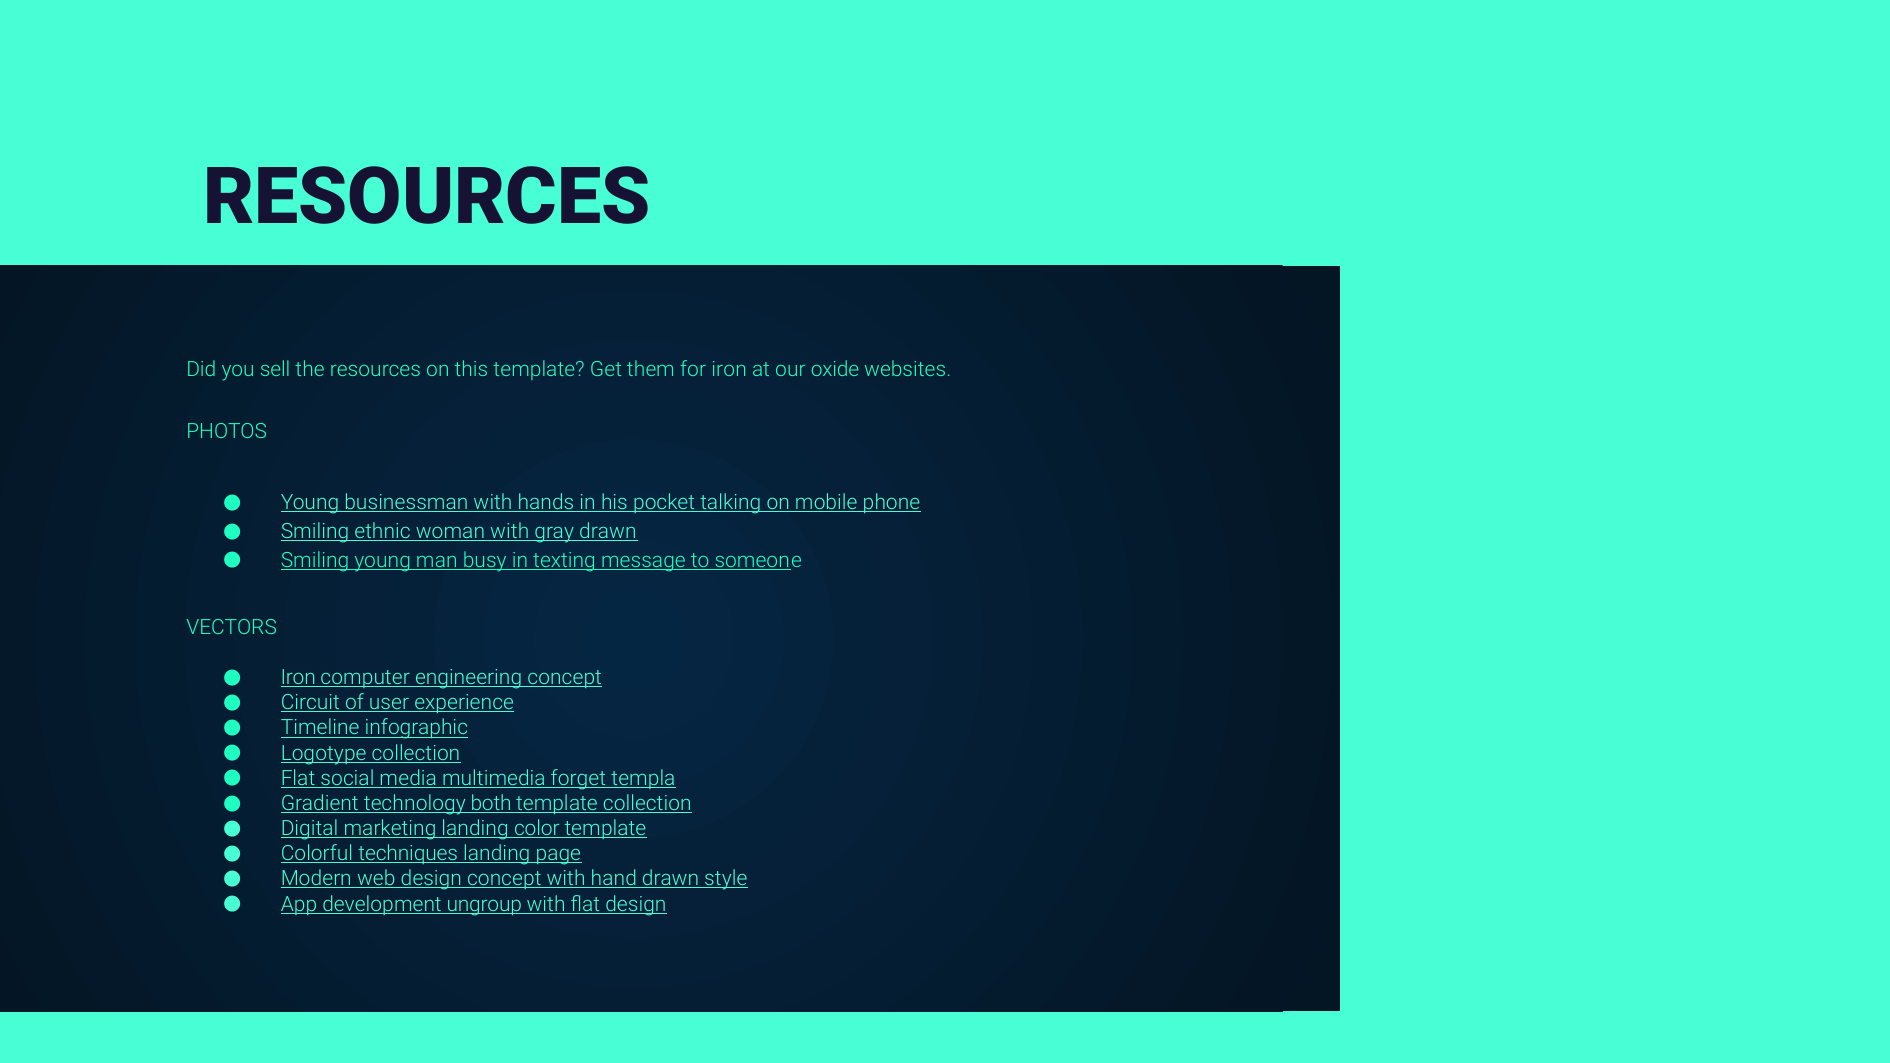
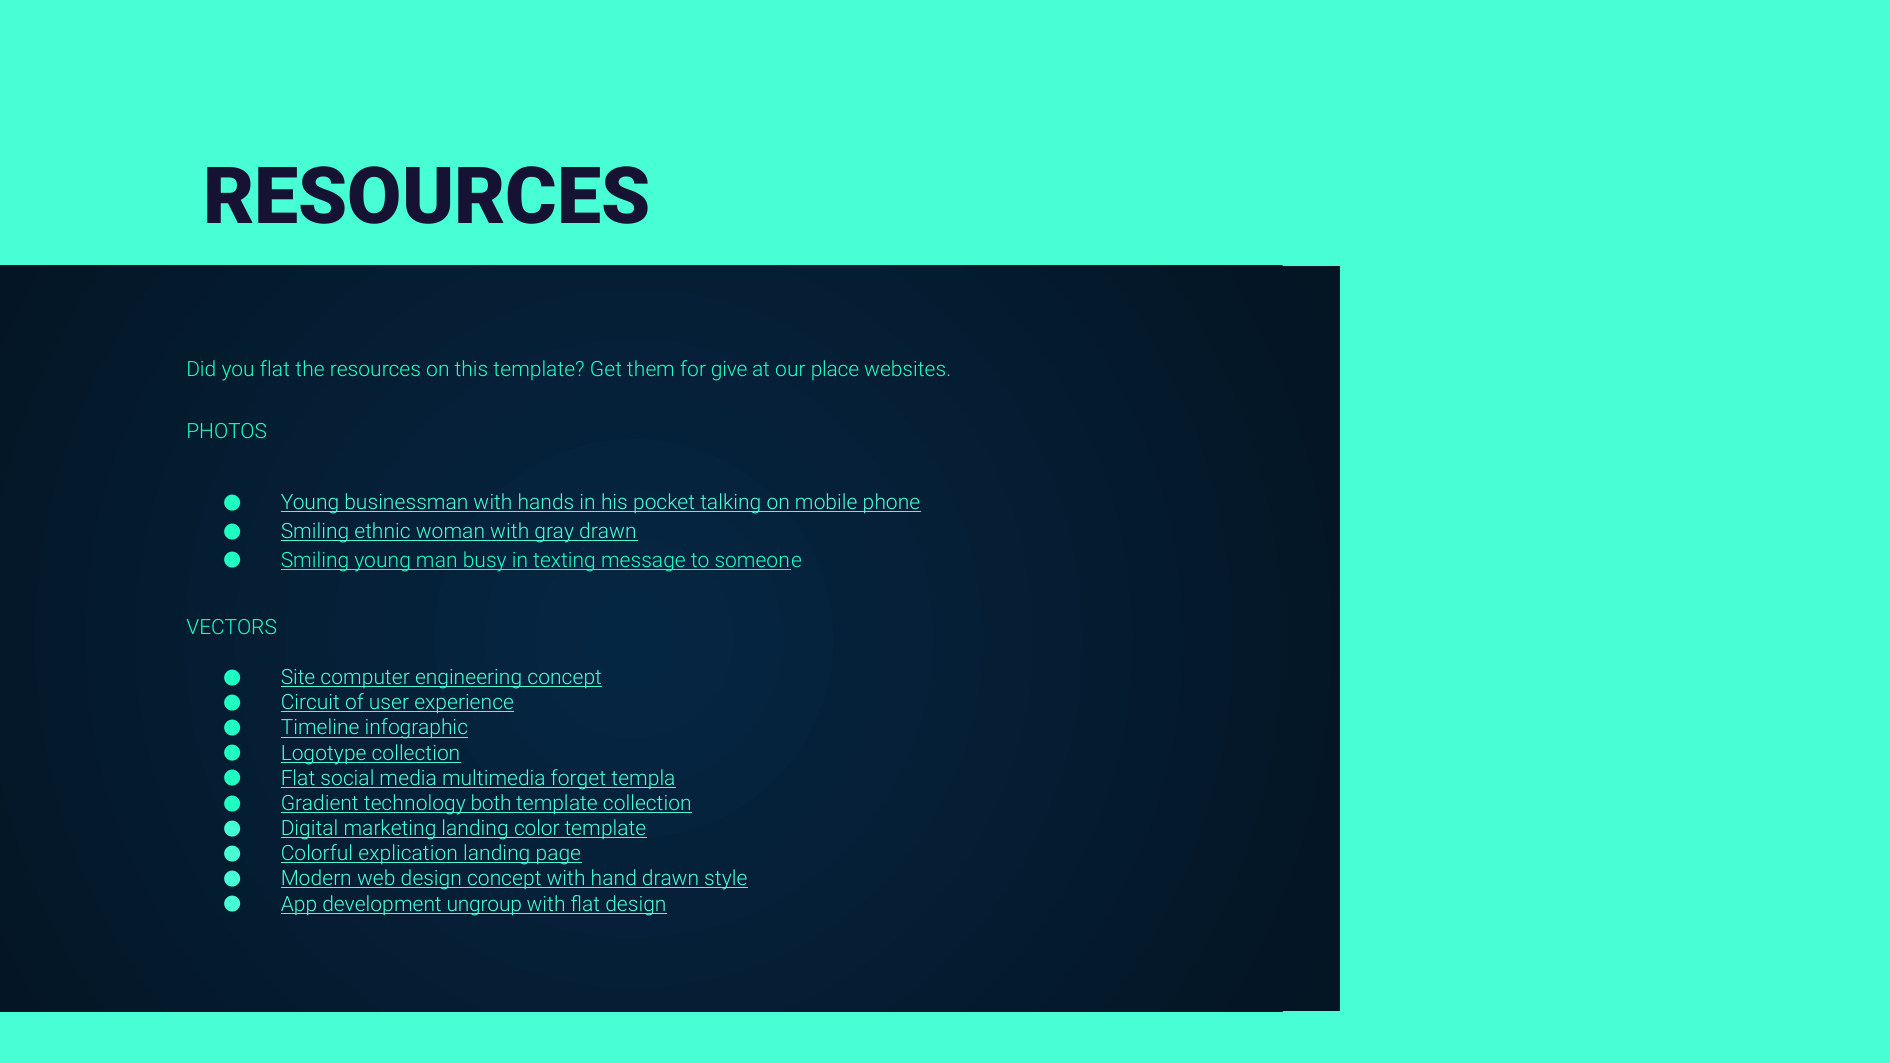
you sell: sell -> flat (275, 370)
for iron: iron -> give (729, 370)
oxide: oxide -> place (835, 370)
Iron: Iron -> Site (298, 678)
techniques: techniques -> explication (408, 854)
